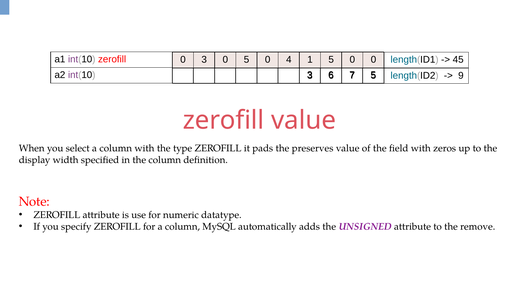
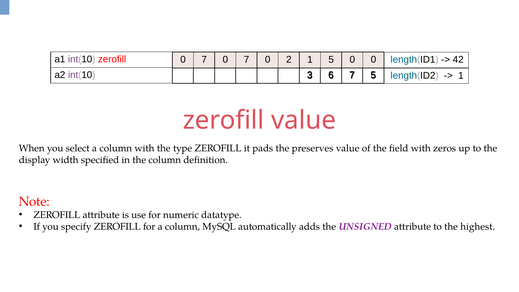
3: 3 -> 7 (204, 60)
5: 5 -> 7 (246, 60)
4: 4 -> 2 (289, 60)
45: 45 -> 42 (458, 60)
9: 9 -> 1 (461, 76)
remove: remove -> highest (478, 226)
